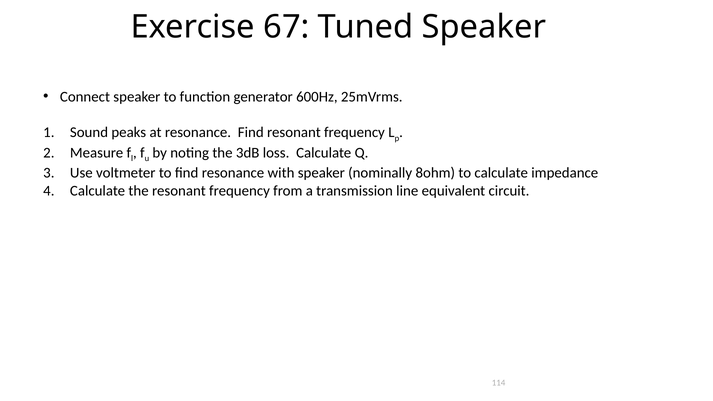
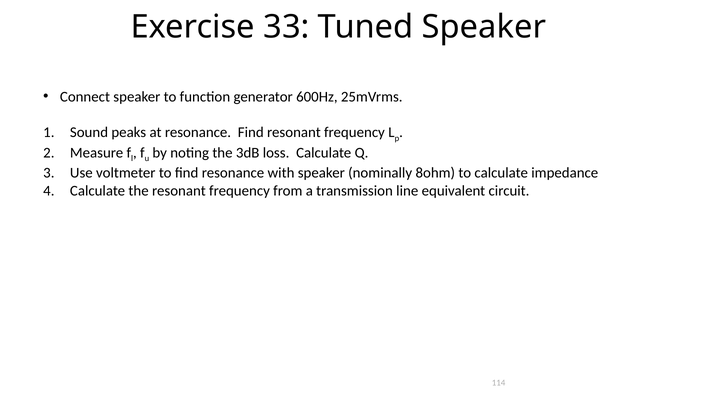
67: 67 -> 33 (286, 27)
